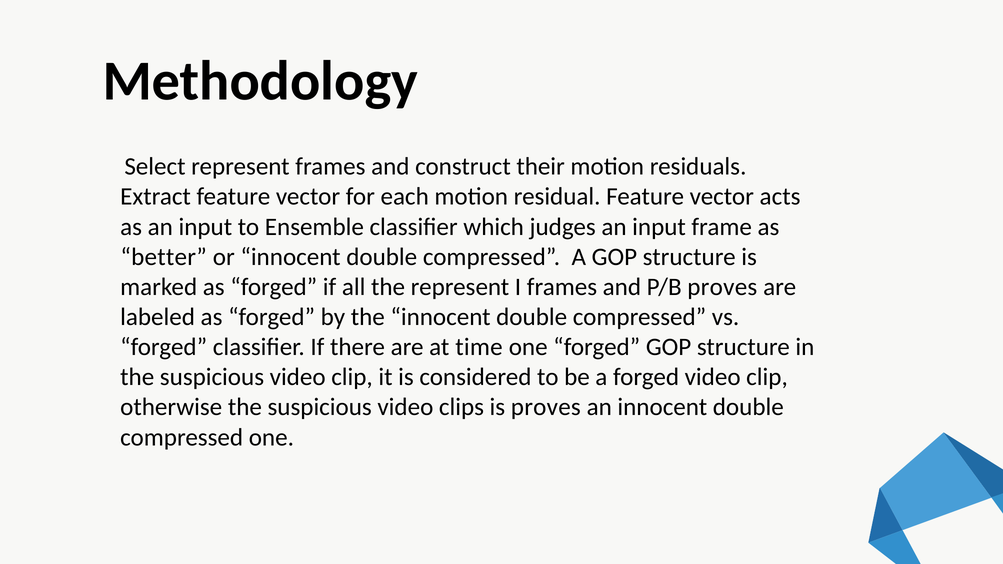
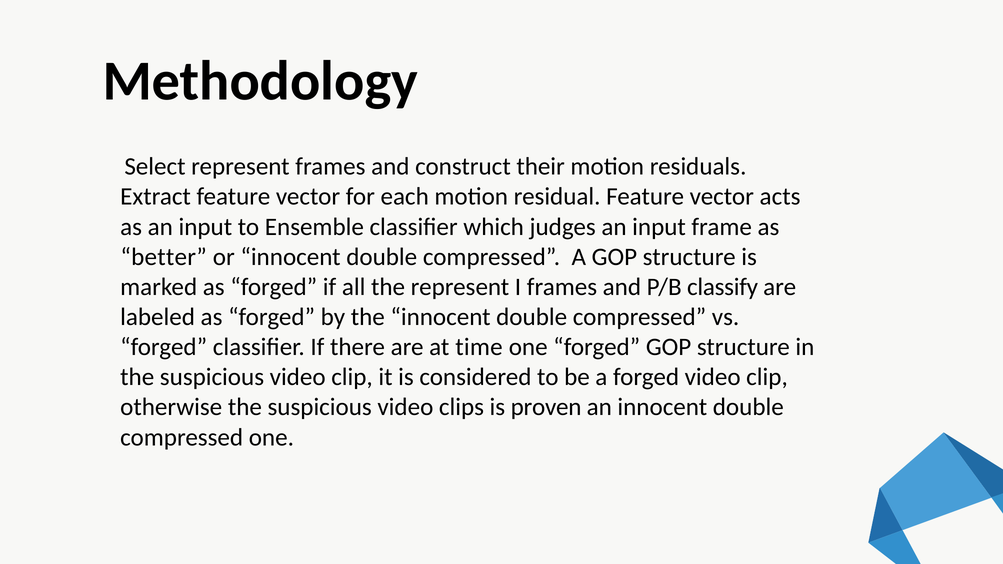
P/B proves: proves -> classify (723, 287)
is proves: proves -> proven (546, 407)
